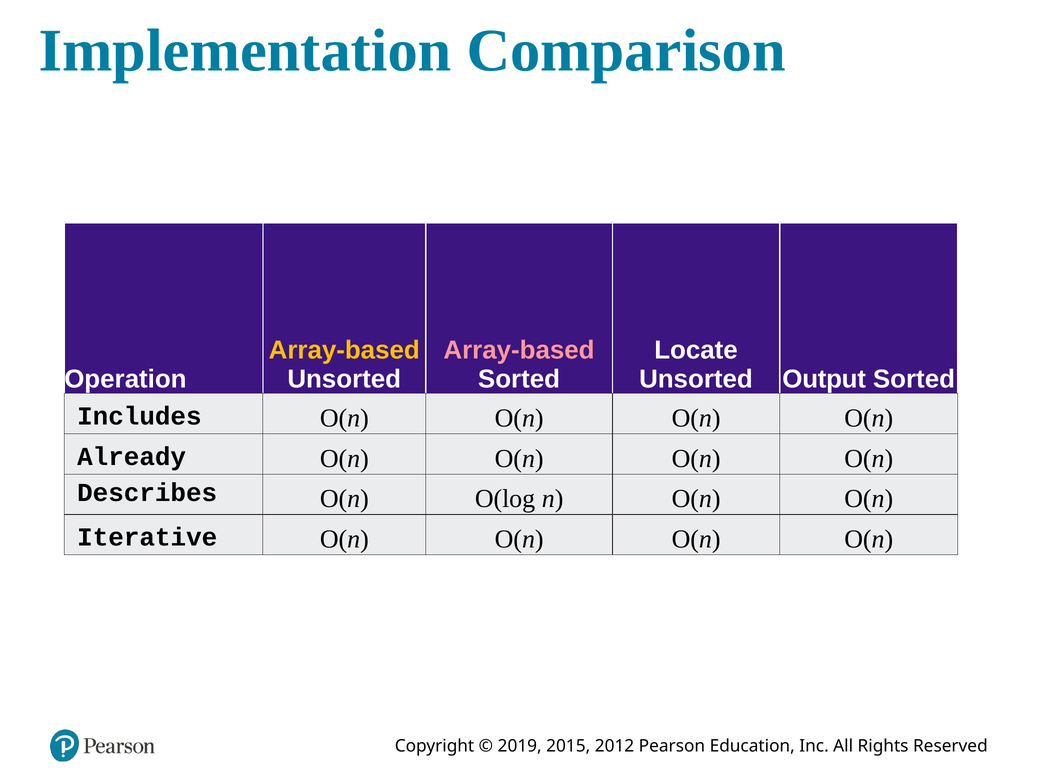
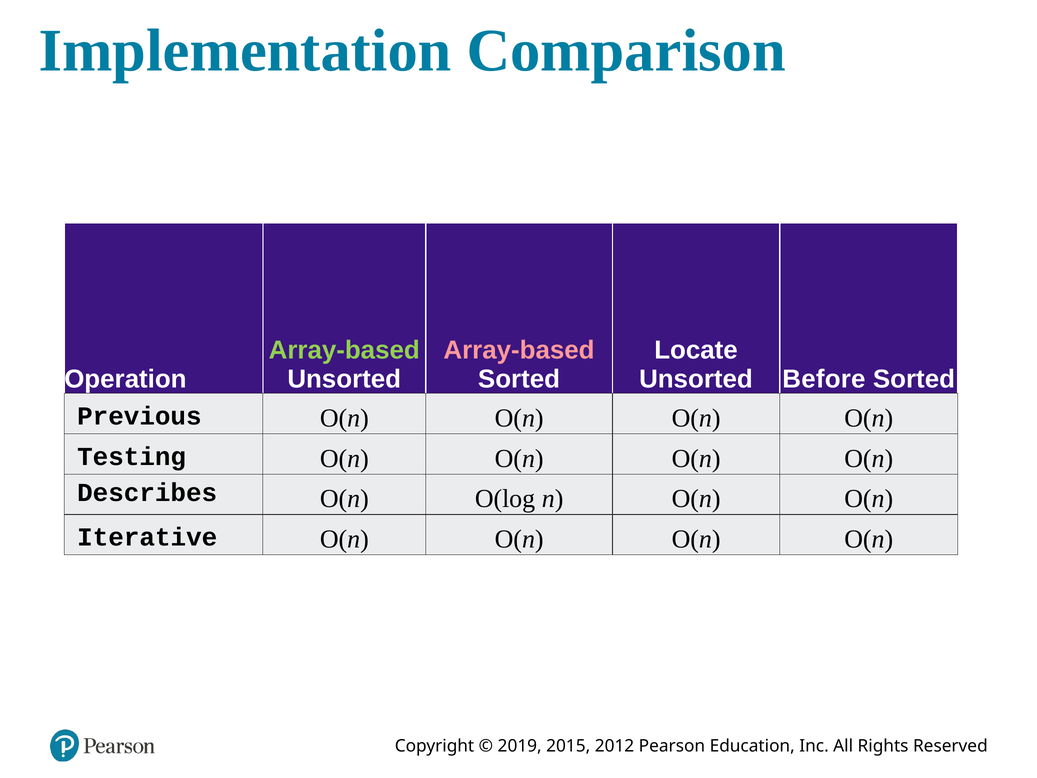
Array-based colour: yellow -> light green (344, 350)
Output: Output -> Before (824, 379)
Includes: Includes -> Previous (139, 416)
Already: Already -> Testing (132, 457)
